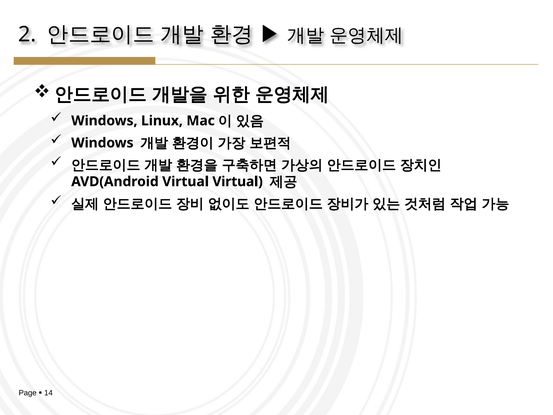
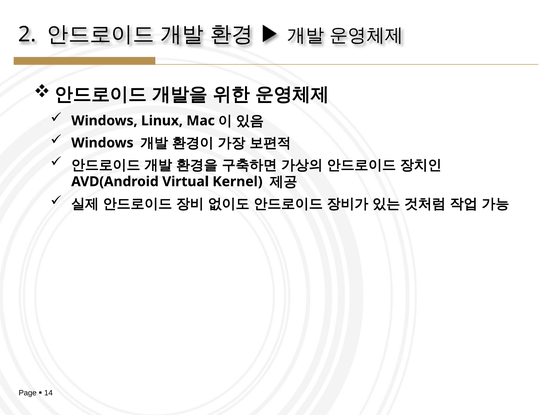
Virtual Virtual: Virtual -> Kernel (238, 181)
